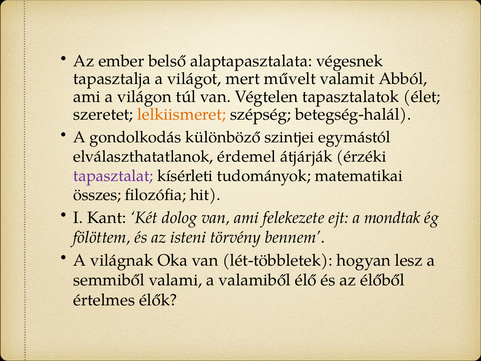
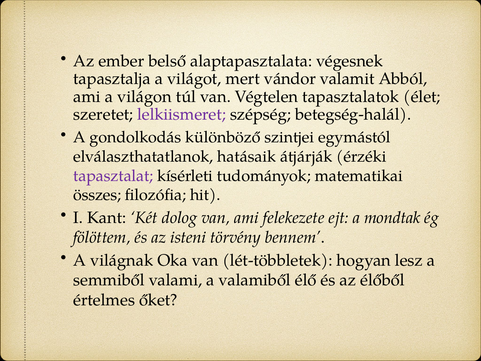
művelt: művelt -> vándor (290, 79)
lelkiismeret colour: orange -> purple (182, 114)
érdemel: érdemel -> hatásaik (247, 156)
élők: élők -> őket (158, 300)
